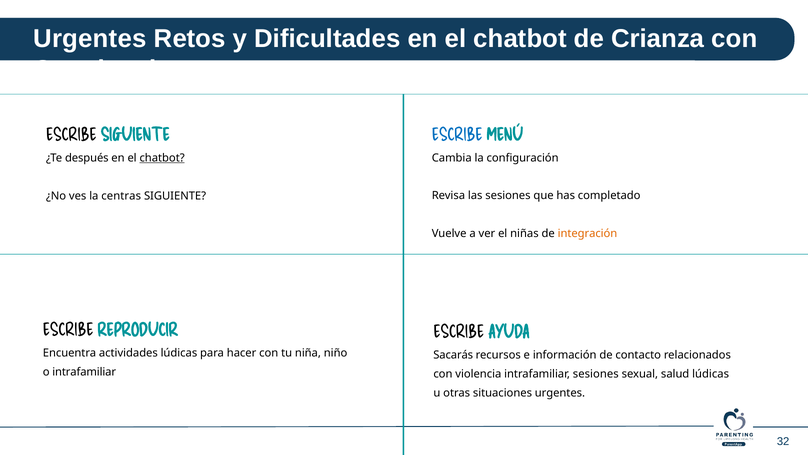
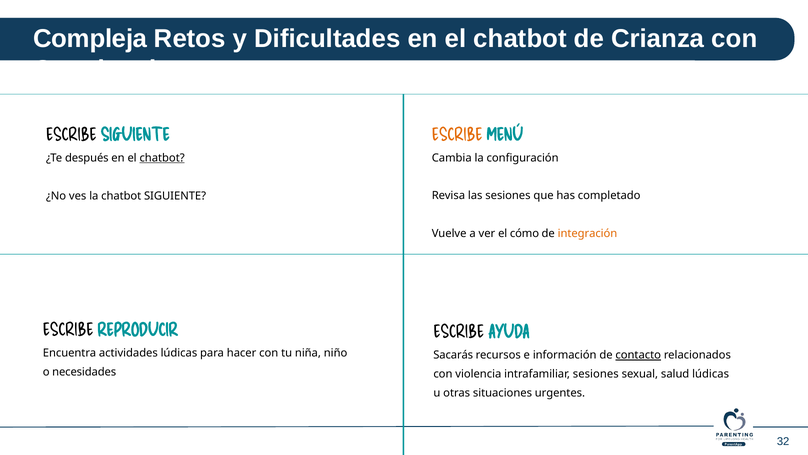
Urgentes: Urgentes -> Compleja (90, 39)
ESCRIBE colour: blue -> orange (457, 135)
la centras: centras -> chatbot (121, 196)
niñas: niñas -> cómo (524, 233)
contacto underline: none -> present (638, 355)
o intrafamiliar: intrafamiliar -> necesidades (84, 372)
